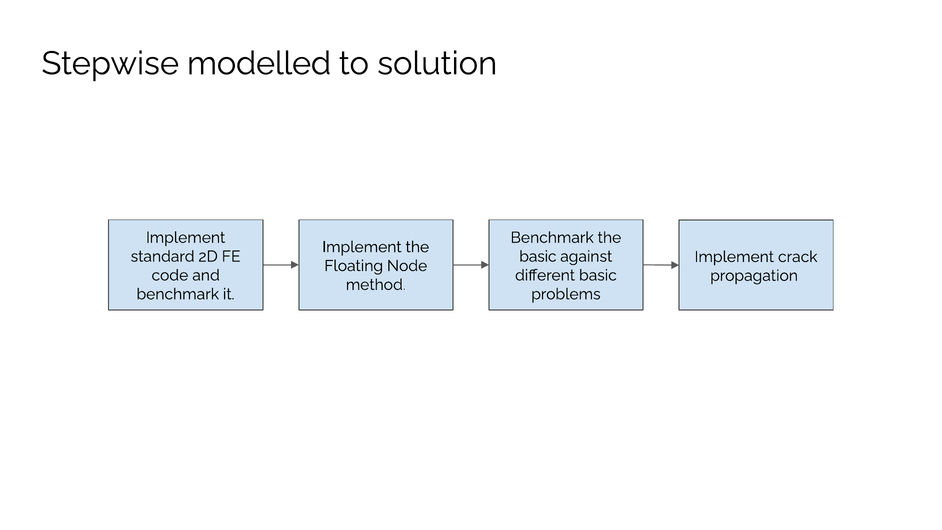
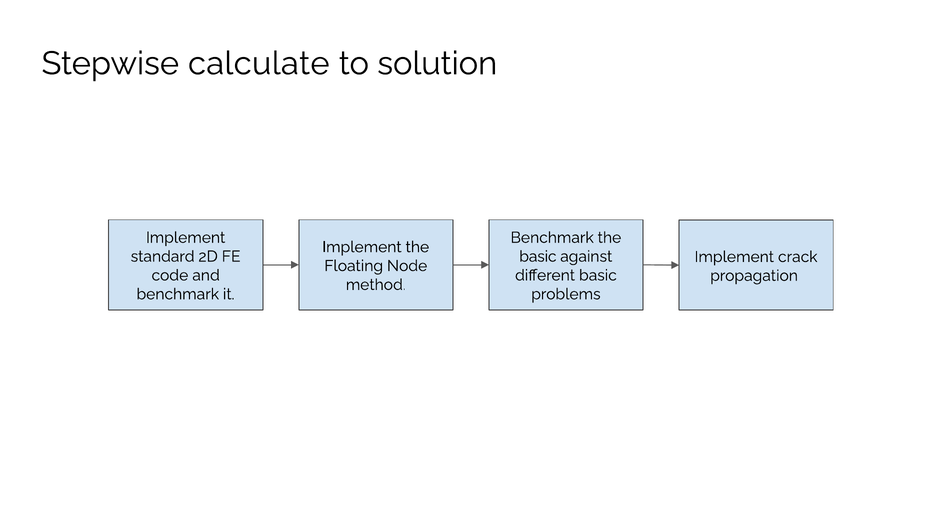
modelled: modelled -> calculate (259, 63)
